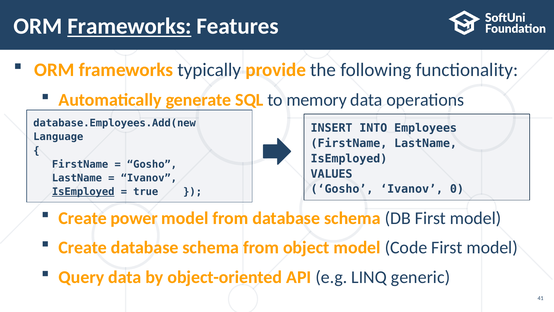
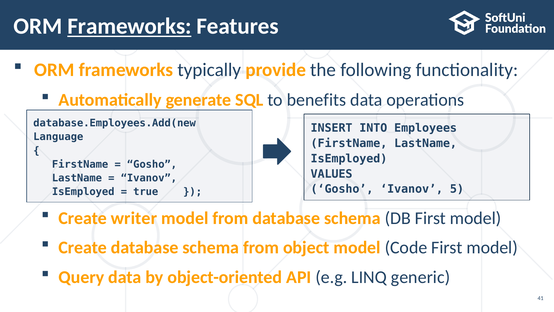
memory: memory -> benefits (317, 100)
0: 0 -> 5 (457, 189)
IsEmployed underline: present -> none (83, 192)
power: power -> writer (134, 218)
